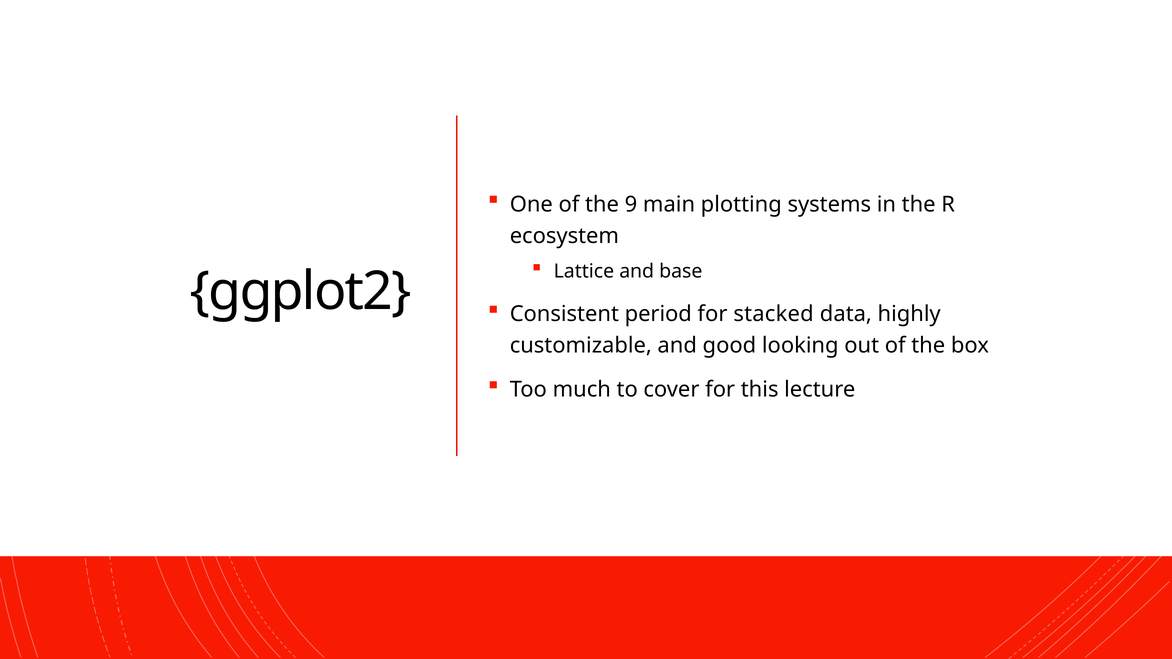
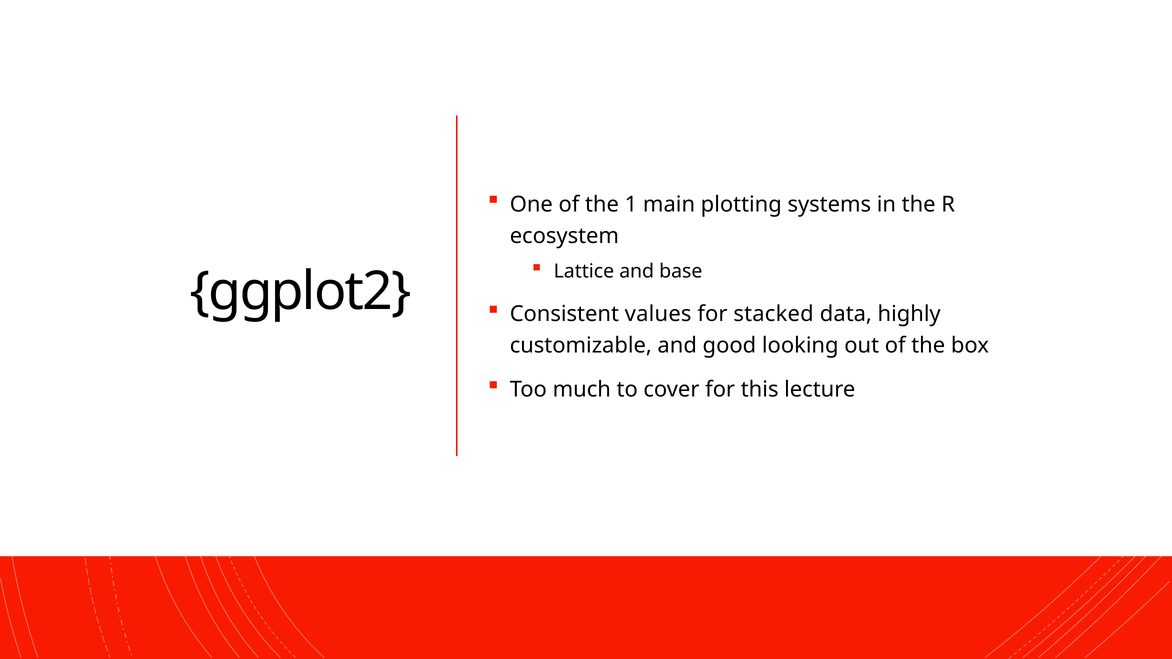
9: 9 -> 1 (631, 204)
period: period -> values (658, 314)
